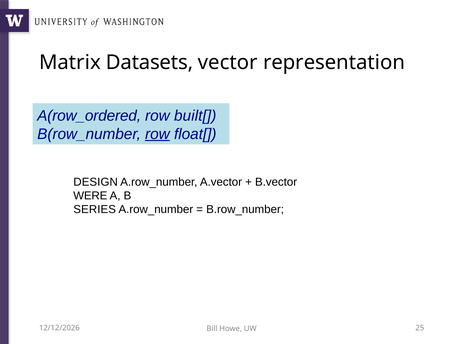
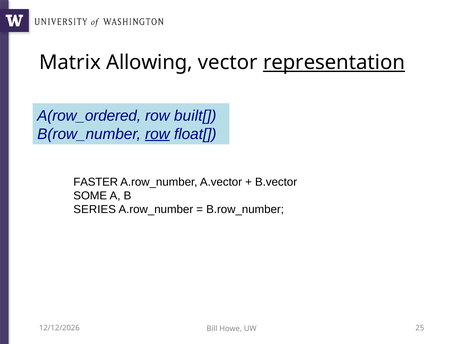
Datasets: Datasets -> Allowing (149, 63)
representation underline: none -> present (334, 63)
DESIGN: DESIGN -> FASTER (96, 182)
WERE: WERE -> SOME (90, 196)
